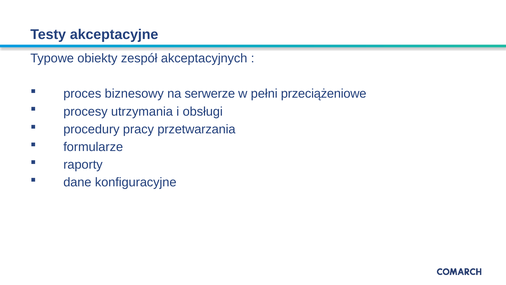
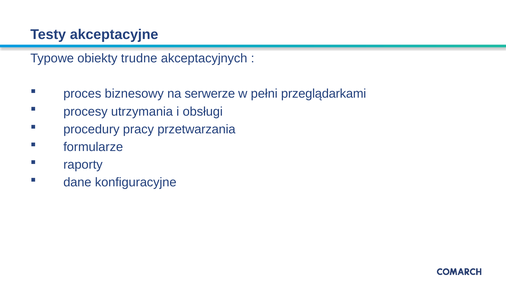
zespół: zespół -> trudne (139, 58)
przeciążeniowe: przeciążeniowe -> przeglądarkami (324, 94)
